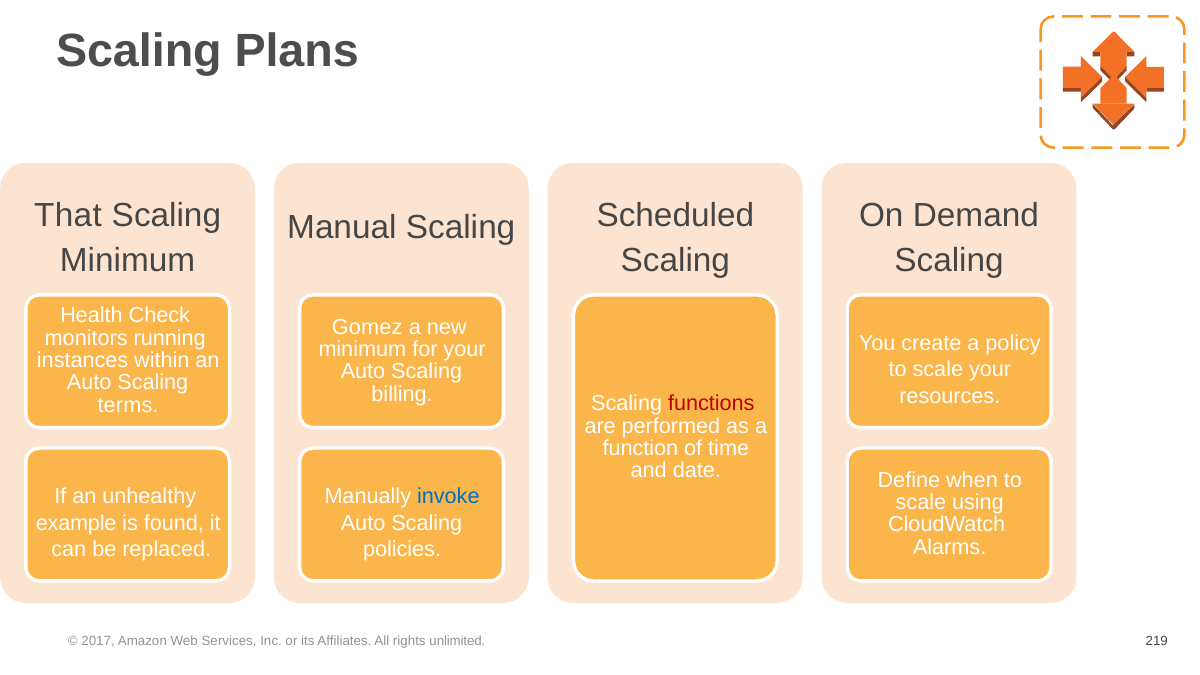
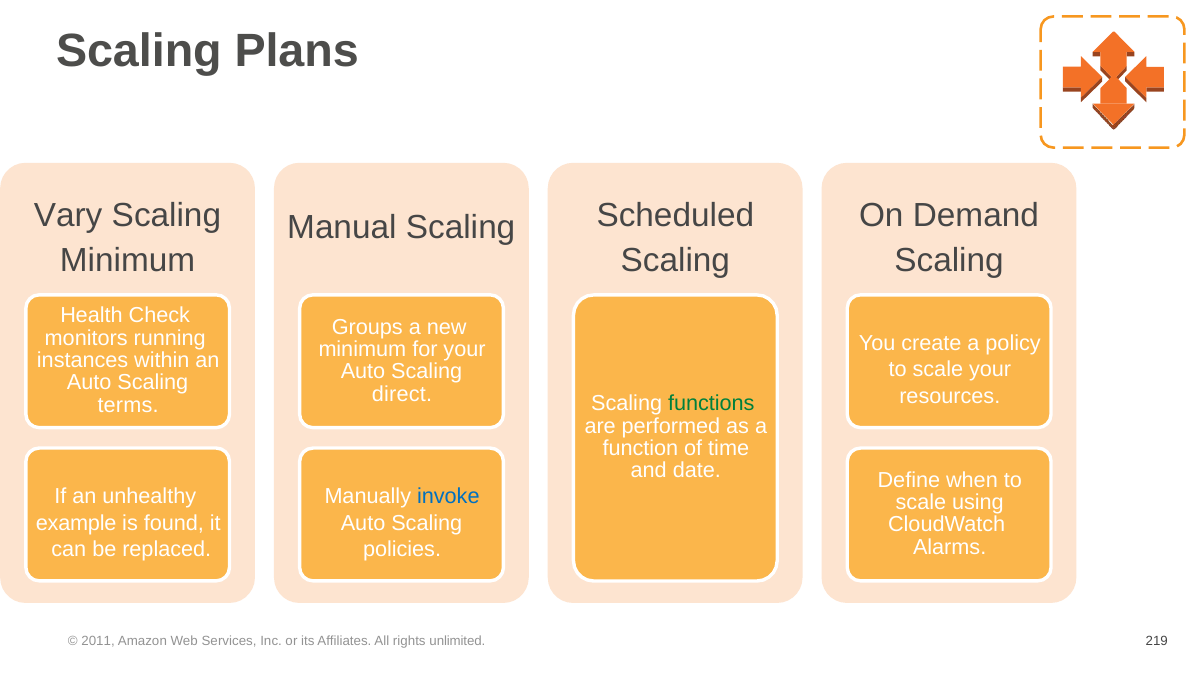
That: That -> Vary (68, 215)
Gomez: Gomez -> Groups (367, 327)
billing: billing -> direct (402, 394)
functions colour: red -> green (711, 403)
2017: 2017 -> 2011 (98, 641)
